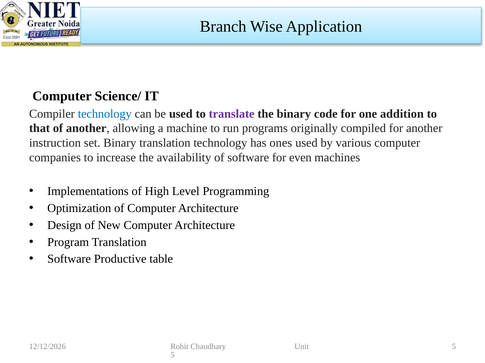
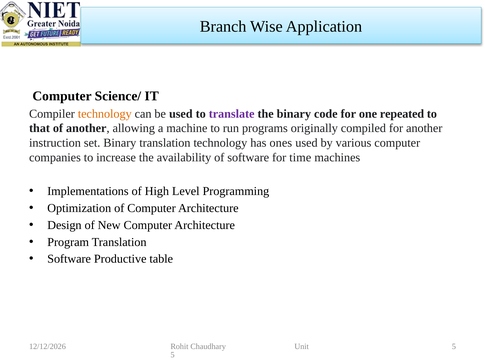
technology colour: blue -> orange (105, 114)
addition: addition -> repeated (402, 114)
even: even -> time (300, 158)
